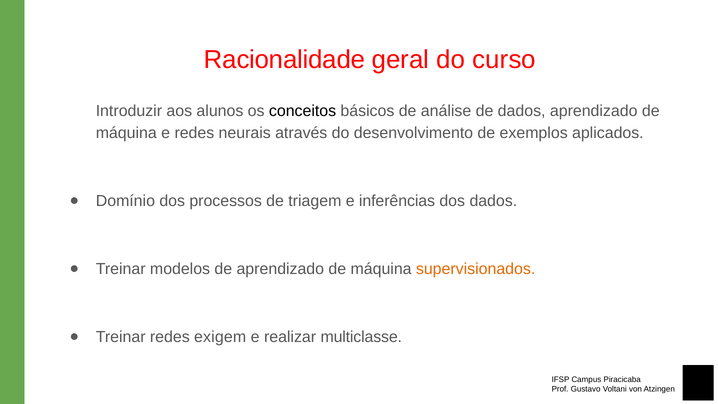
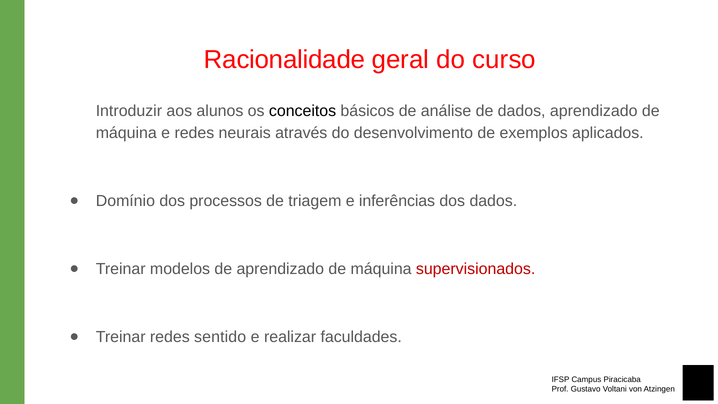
supervisionados colour: orange -> red (476, 269)
exigem: exigem -> sentido (220, 337)
multiclasse: multiclasse -> faculdades (361, 337)
